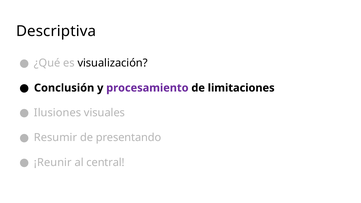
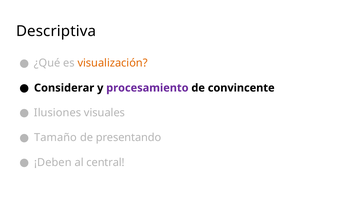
visualización colour: black -> orange (113, 63)
Conclusión: Conclusión -> Considerar (64, 88)
limitaciones: limitaciones -> convincente (241, 88)
Resumir: Resumir -> Tamaño (55, 138)
¡Reunir: ¡Reunir -> ¡Deben (53, 162)
